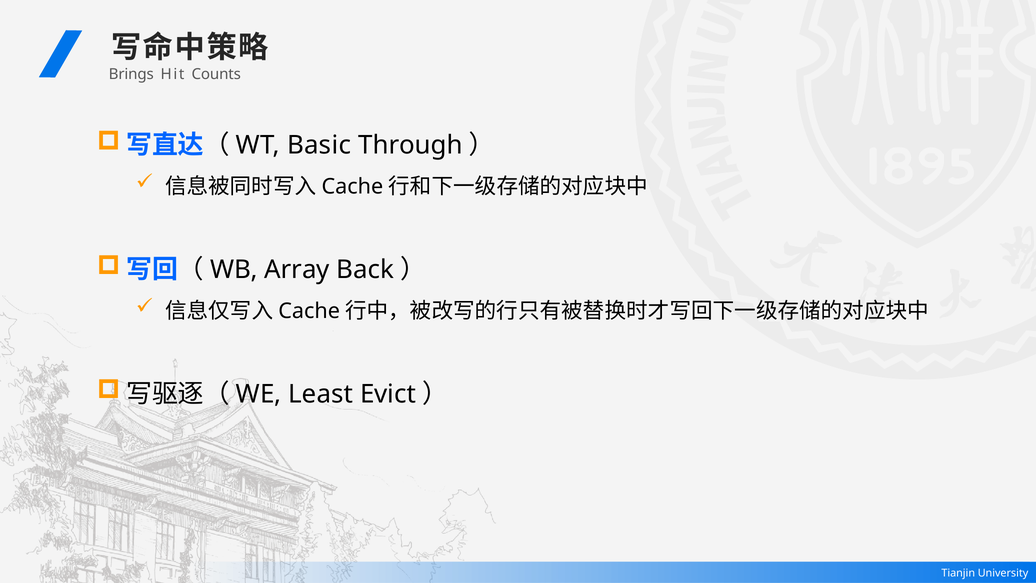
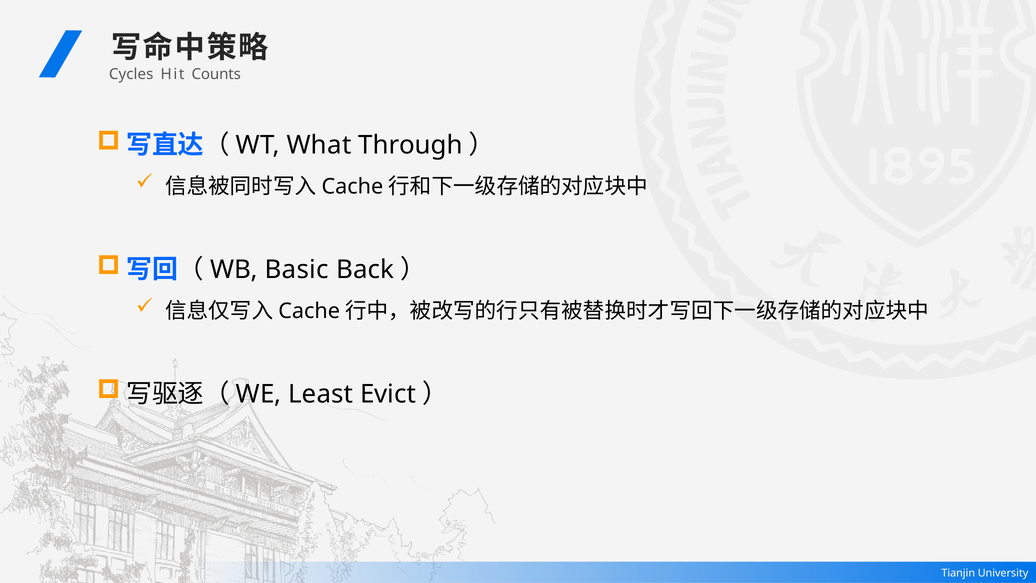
Brings: Brings -> Cycles (131, 74)
Basic: Basic -> What (319, 145)
Array: Array -> Basic (297, 270)
